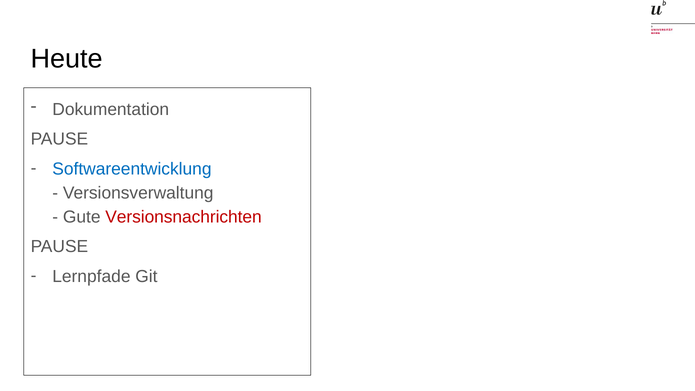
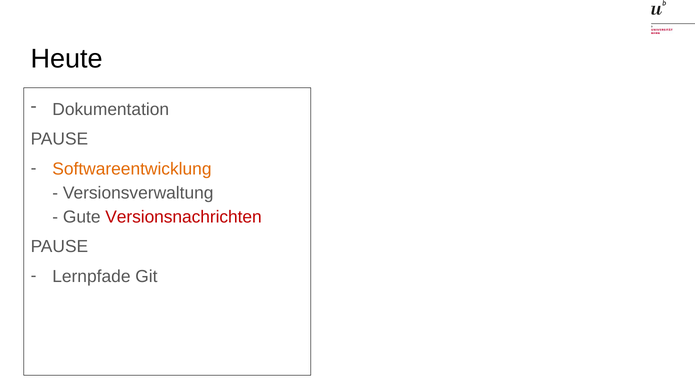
Softwareentwicklung colour: blue -> orange (132, 169)
